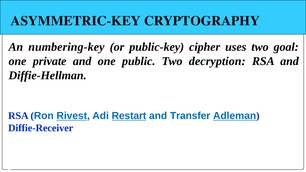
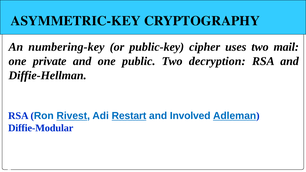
goal: goal -> mail (286, 47)
Transfer: Transfer -> Involved (190, 116)
Diffie-Receiver: Diffie-Receiver -> Diffie-Modular (41, 128)
